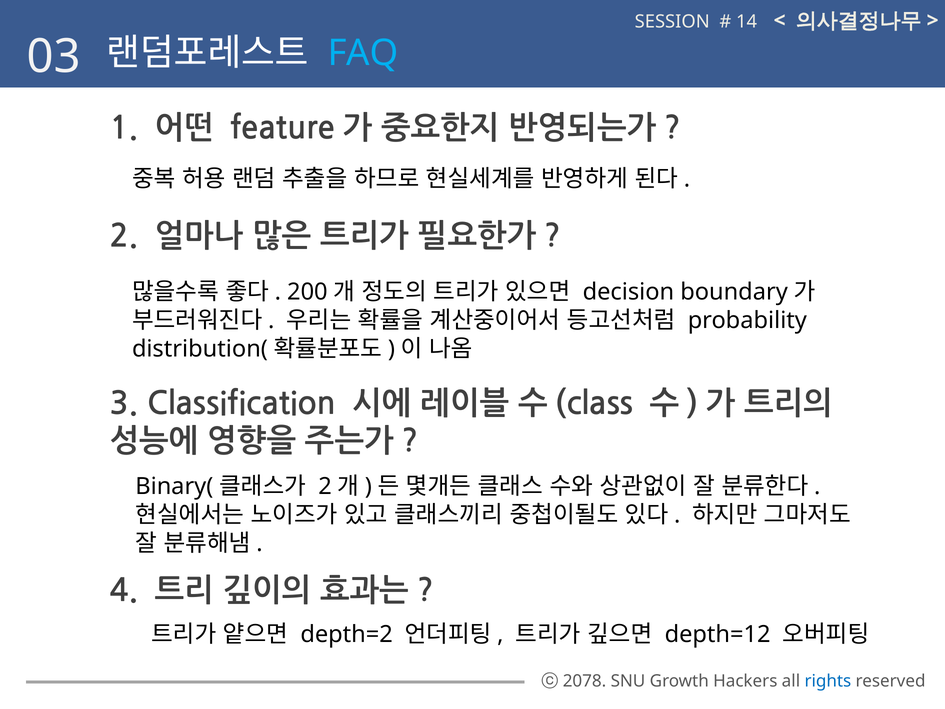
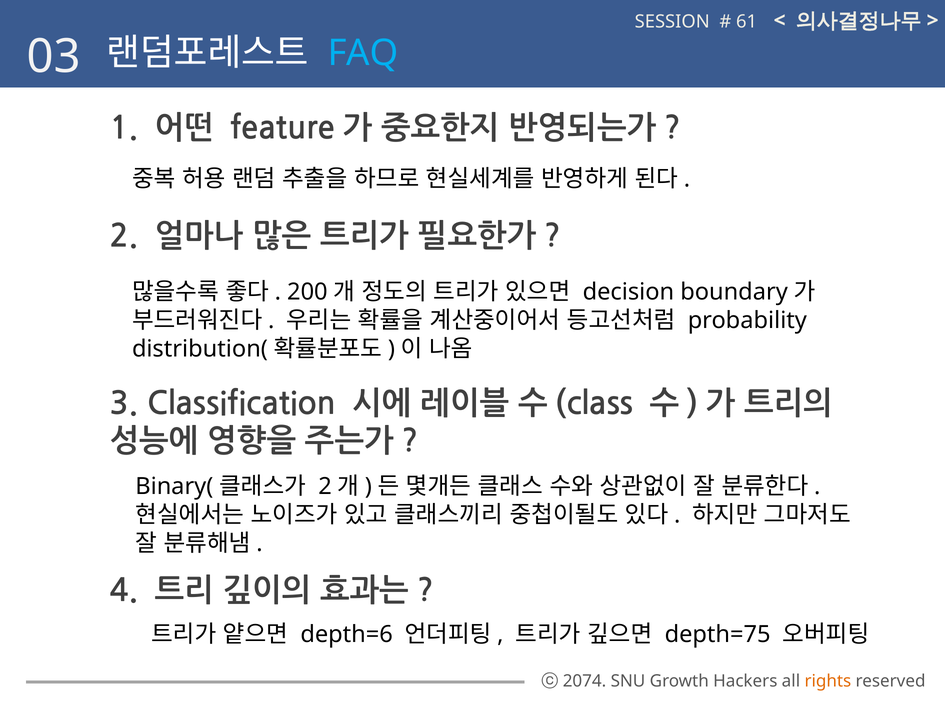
14: 14 -> 61 (747, 22)
depth=2: depth=2 -> depth=6 (347, 634)
depth=12: depth=12 -> depth=75 (718, 634)
2078: 2078 -> 2074 (585, 681)
rights colour: blue -> orange (828, 681)
